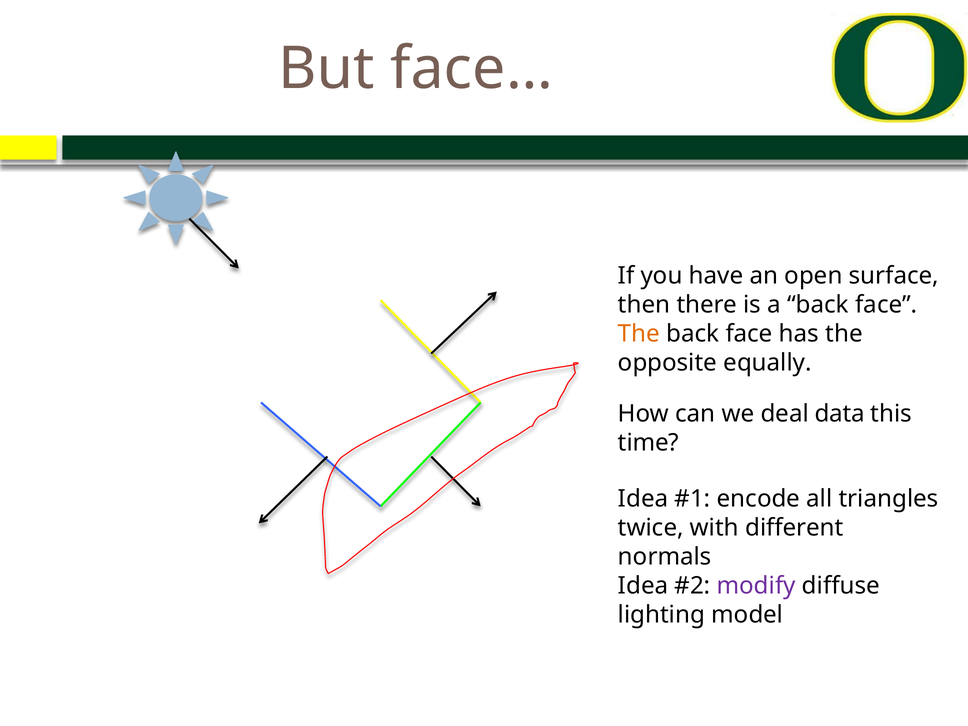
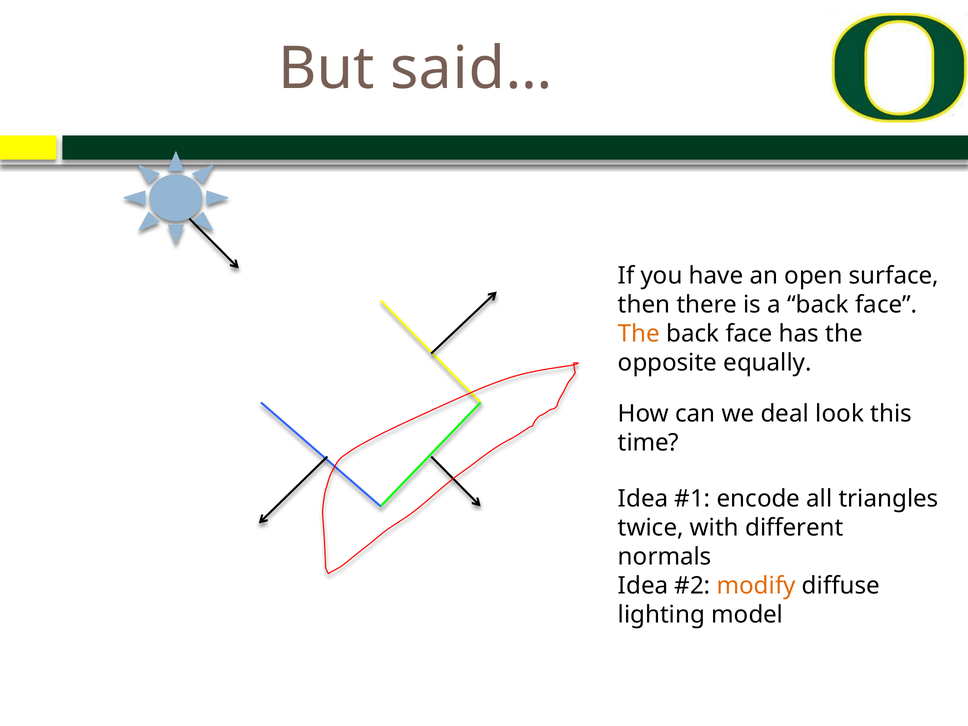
face…: face… -> said… (471, 69)
data: data -> look (840, 414)
modify colour: purple -> orange (756, 586)
